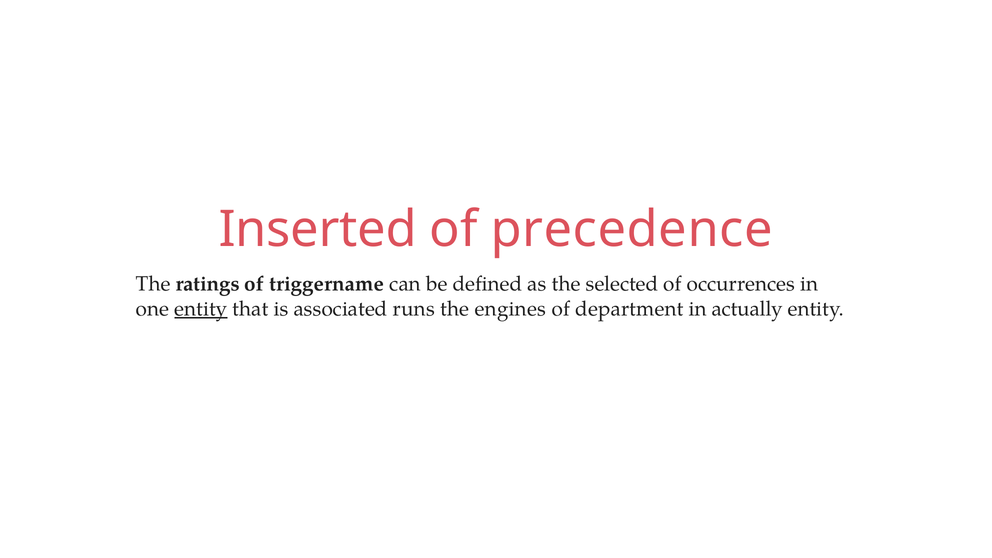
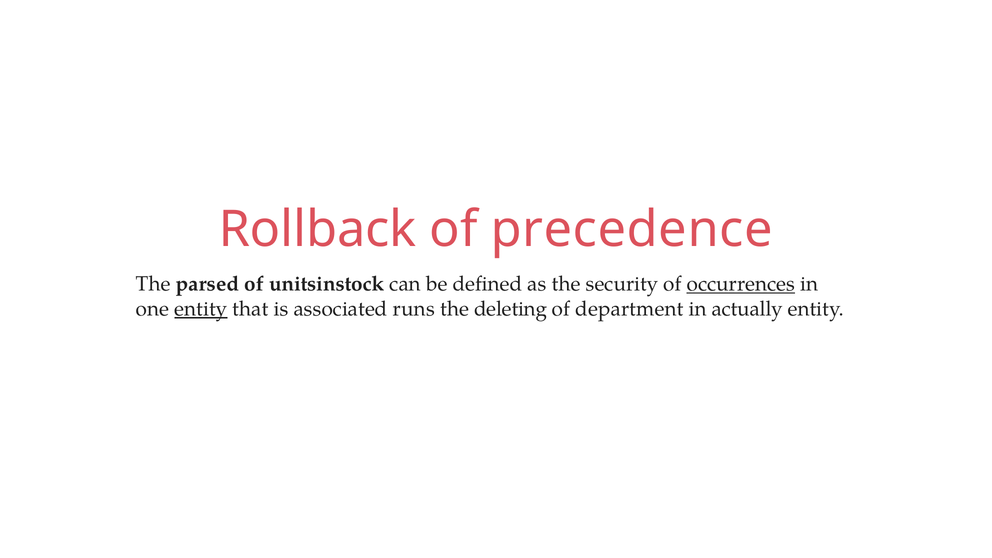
Inserted: Inserted -> Rollback (318, 230)
ratings: ratings -> parsed (208, 284)
triggername: triggername -> unitsinstock (327, 284)
selected: selected -> security (622, 284)
occurrences underline: none -> present (741, 284)
engines: engines -> deleting (511, 309)
